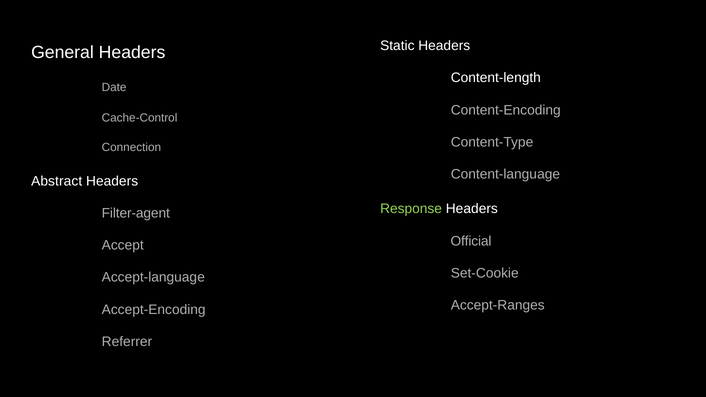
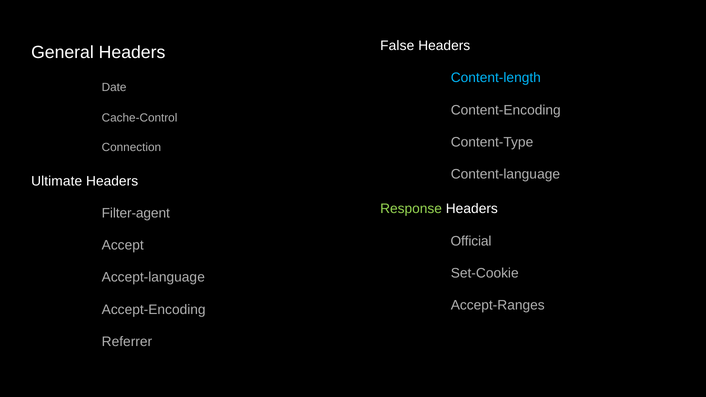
Static: Static -> False (397, 46)
Content-length colour: white -> light blue (496, 78)
Abstract: Abstract -> Ultimate (57, 181)
